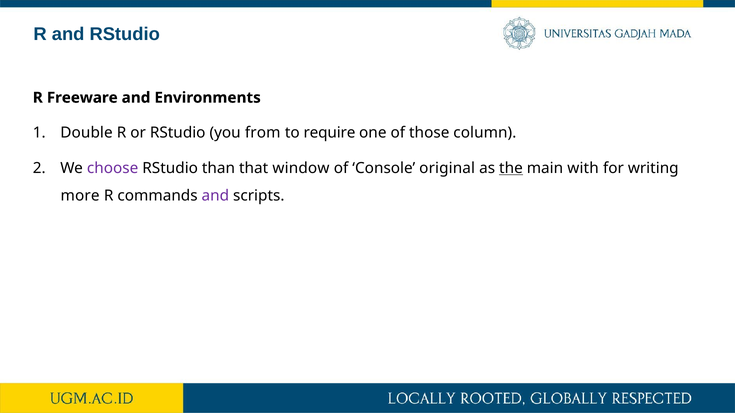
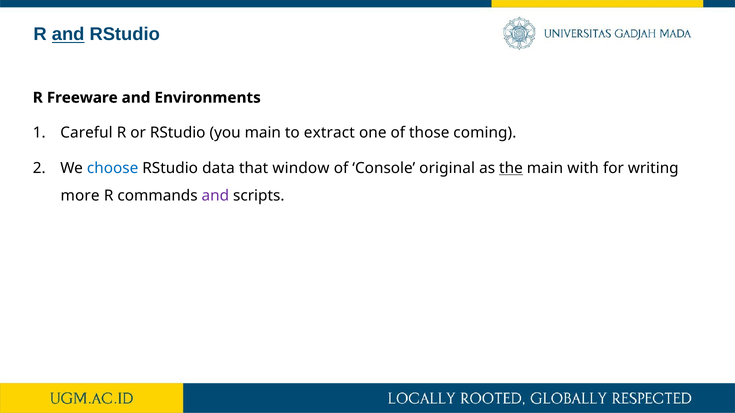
and underline: none -> present (68, 34)
Double: Double -> Careful (87, 133)
you from: from -> main (263, 133)
require: require -> extract (329, 133)
column: column -> coming (485, 133)
choose colour: purple -> blue (113, 168)
than: than -> data (218, 168)
